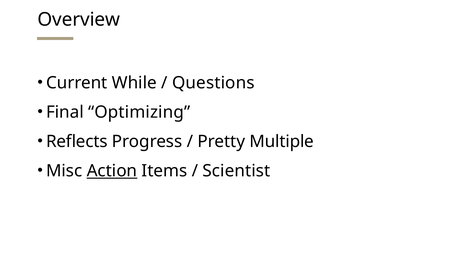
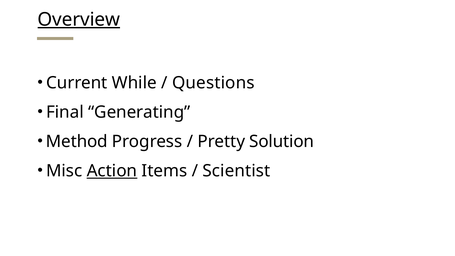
Overview underline: none -> present (79, 19)
Optimizing: Optimizing -> Generating (139, 112)
Reflects: Reflects -> Method (77, 141)
Multiple: Multiple -> Solution (282, 141)
